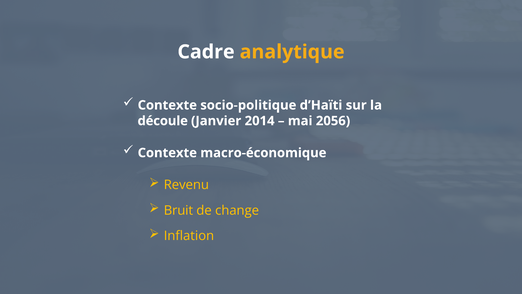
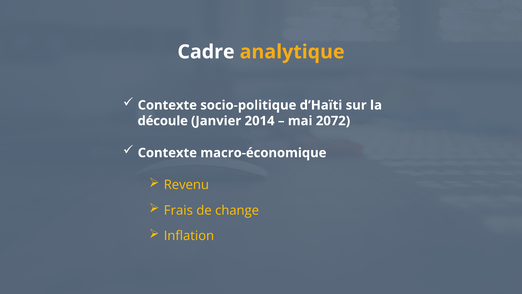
2056: 2056 -> 2072 (333, 121)
Bruit: Bruit -> Frais (178, 210)
